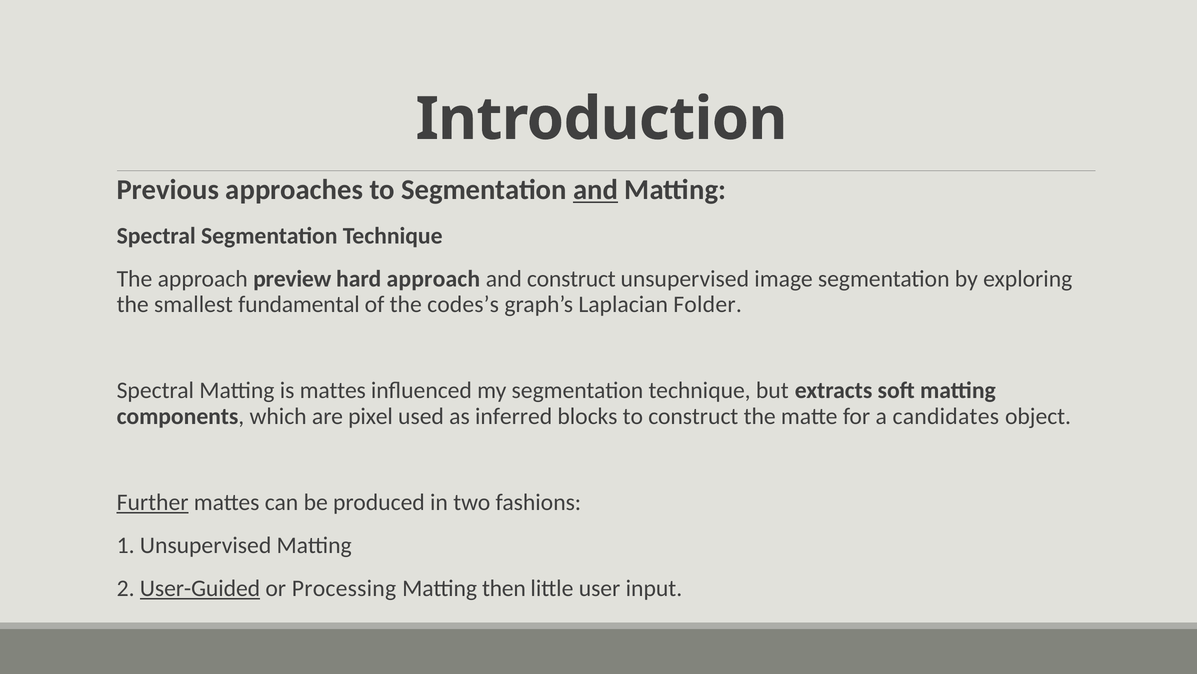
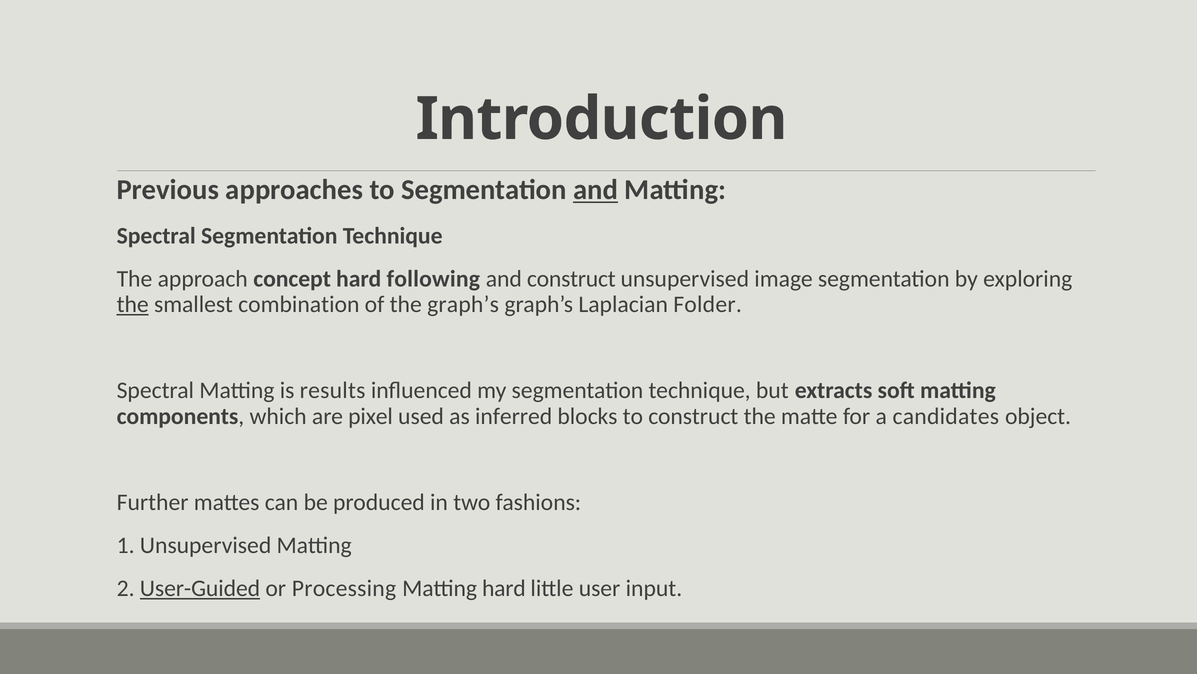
preview: preview -> concept (292, 279)
hard approach: approach -> following (433, 279)
the underline: none -> present (133, 304)
fundamental: fundamental -> combination (299, 304)
the codes’s: codes’s -> graph’s (463, 304)
is mattes: mattes -> results (333, 390)
Further underline: present -> none (153, 502)
Matting then: then -> hard (504, 588)
